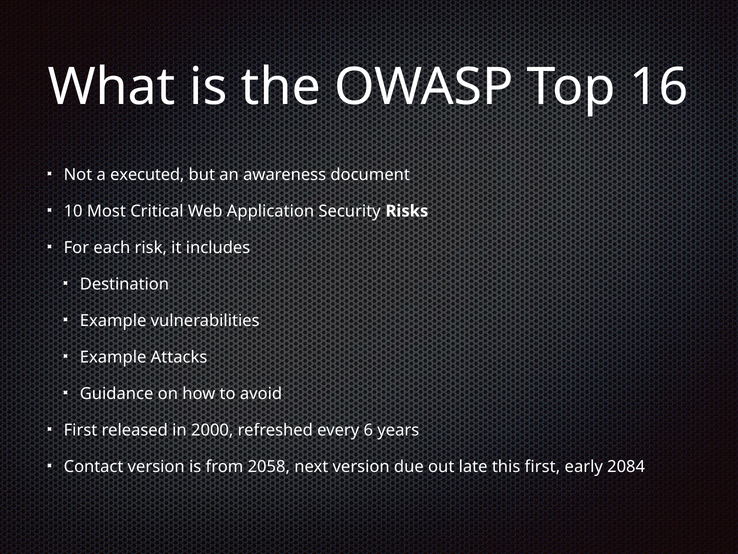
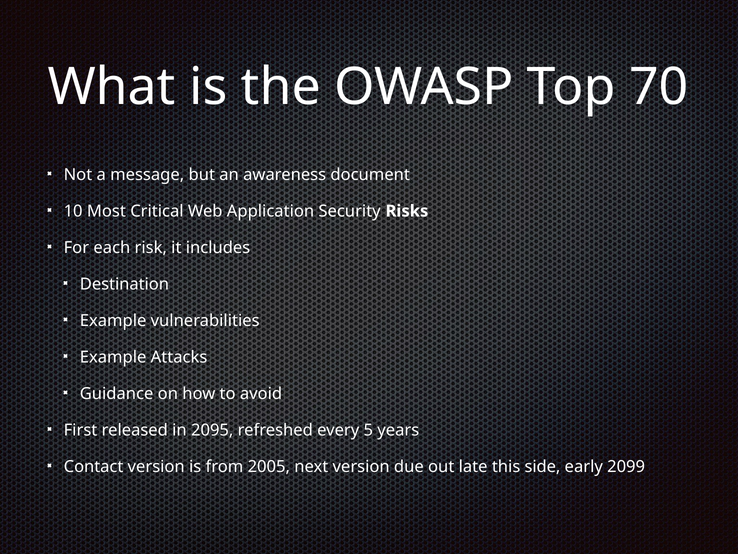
16: 16 -> 70 (659, 87)
executed: executed -> message (147, 174)
2000: 2000 -> 2095 (212, 430)
6: 6 -> 5 (368, 430)
2058: 2058 -> 2005 (269, 466)
this first: first -> side (543, 466)
2084: 2084 -> 2099 (626, 466)
